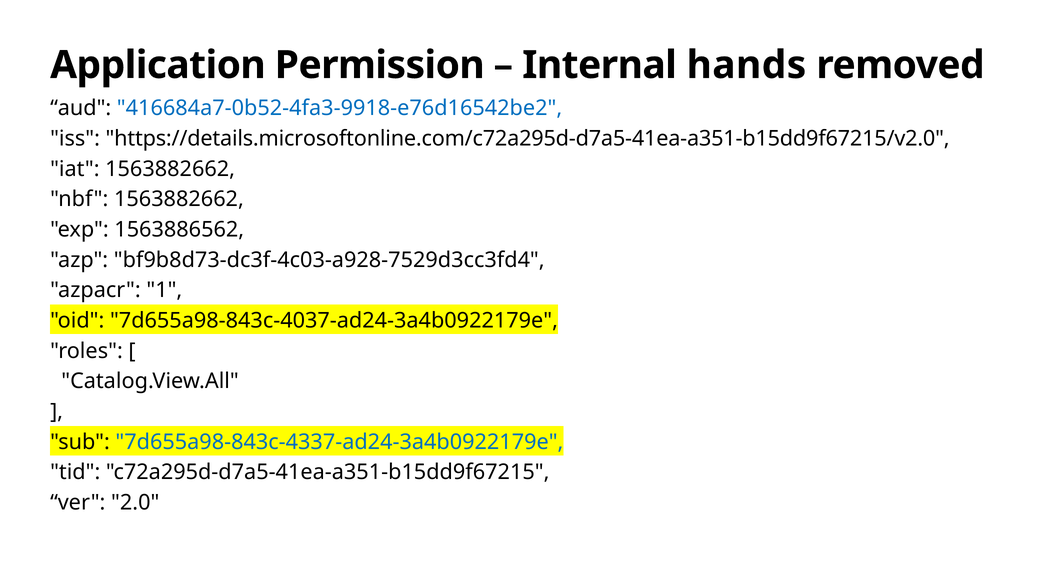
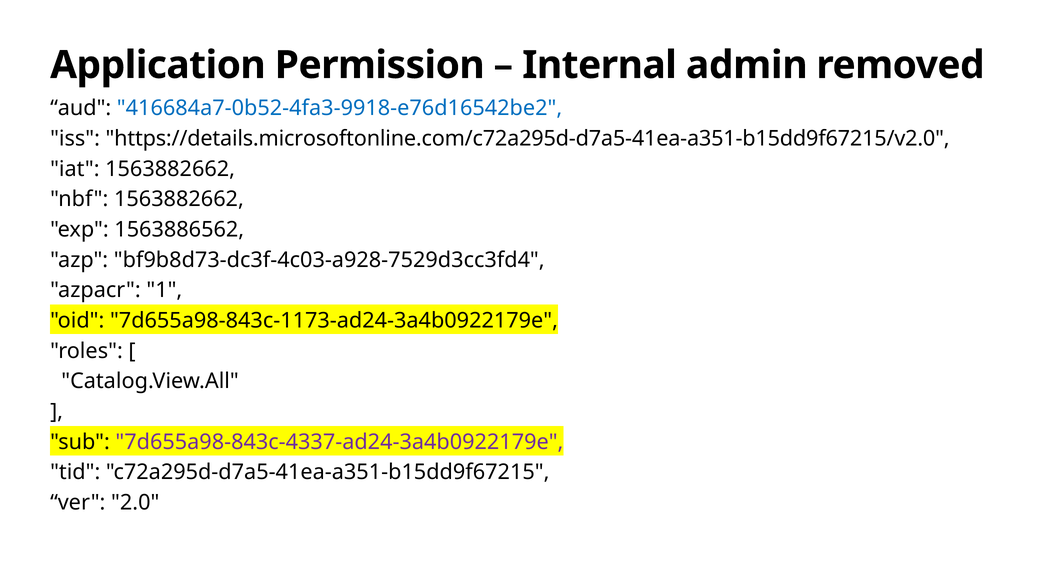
hands: hands -> admin (747, 65)
7d655a98-843c-4037-ad24-3a4b0922179e: 7d655a98-843c-4037-ad24-3a4b0922179e -> 7d655a98-843c-1173-ad24-3a4b0922179e (334, 320)
7d655a98-843c-4337-ad24-3a4b0922179e colour: blue -> purple (339, 442)
